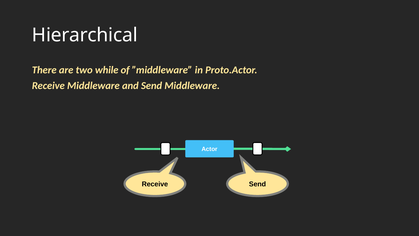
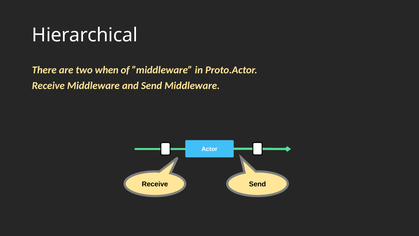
while: while -> when (107, 70)
